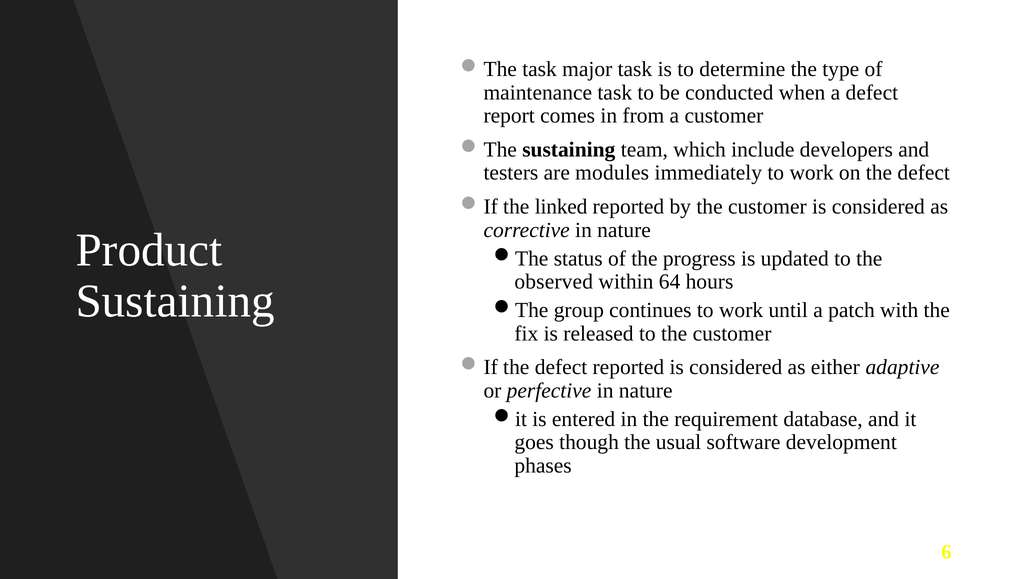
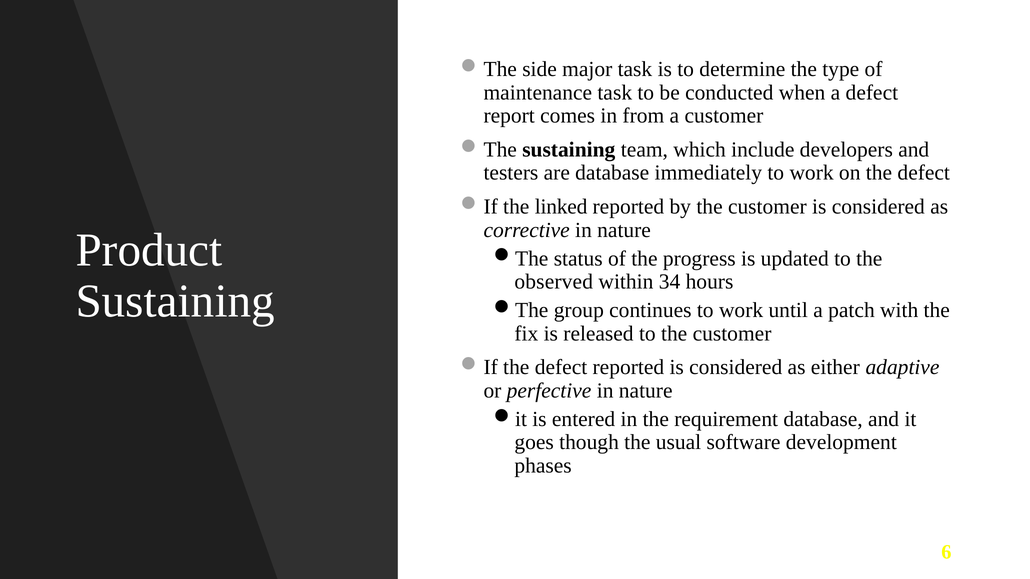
task: task -> side (540, 69)
are modules: modules -> database (612, 173)
64: 64 -> 34 (670, 282)
